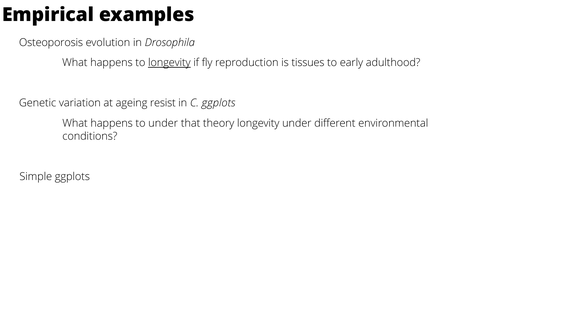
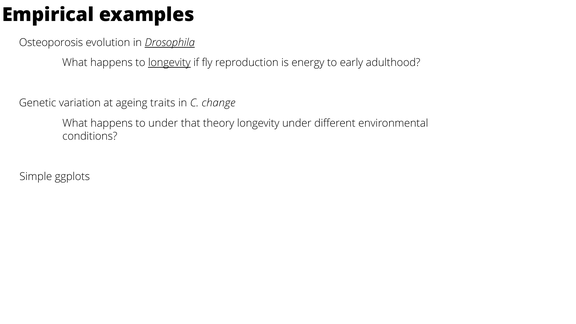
Drosophila underline: none -> present (170, 43)
tissues: tissues -> energy (308, 63)
resist: resist -> traits (163, 103)
C ggplots: ggplots -> change (219, 103)
